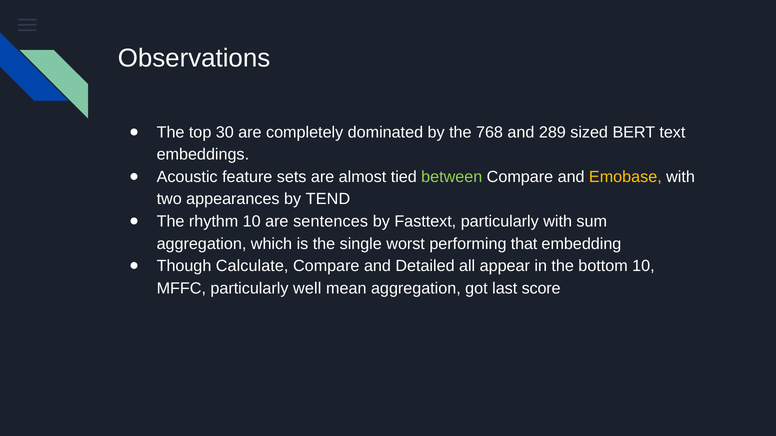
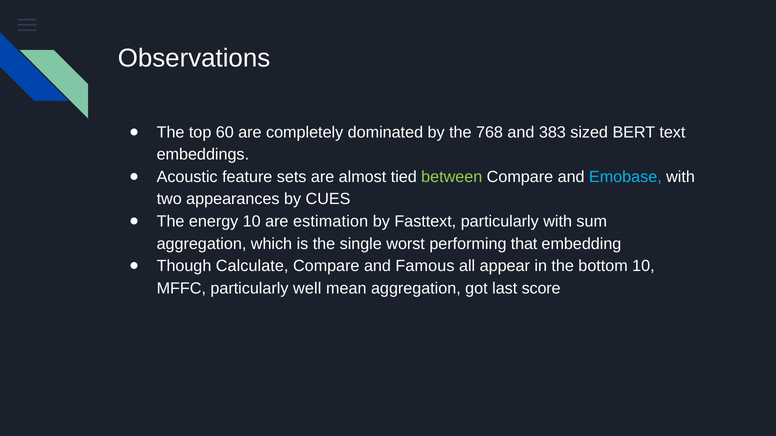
30: 30 -> 60 (225, 132)
289: 289 -> 383 (552, 132)
Emobase colour: yellow -> light blue (625, 177)
TEND: TEND -> CUES (328, 199)
rhythm: rhythm -> energy (214, 222)
sentences: sentences -> estimation (331, 222)
Detailed: Detailed -> Famous (425, 266)
